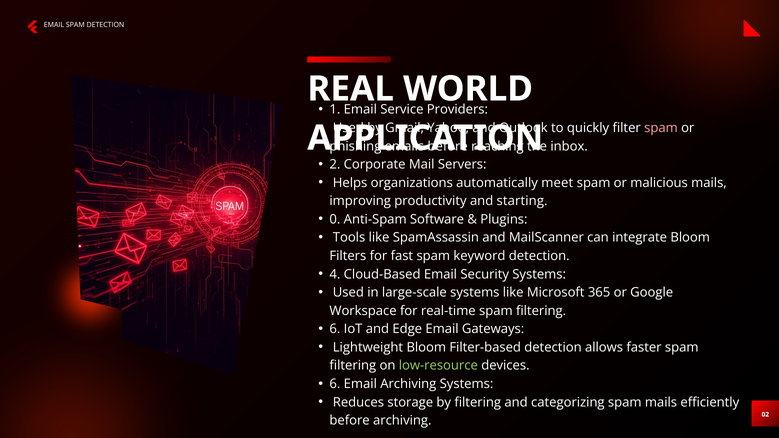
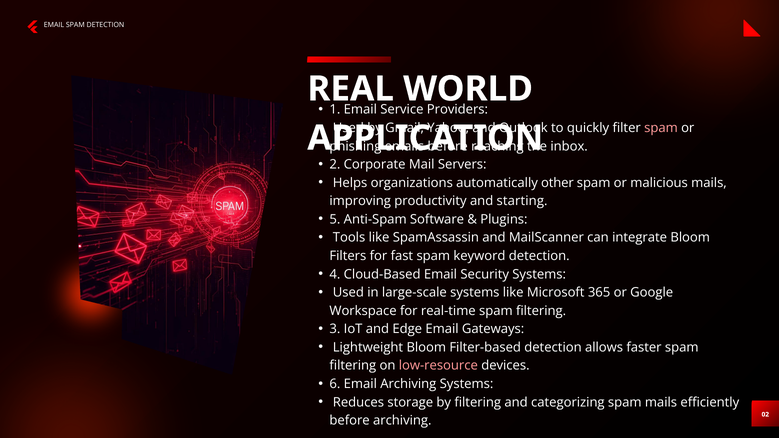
meet: meet -> other (557, 183)
0: 0 -> 5 (335, 219)
6: 6 -> 3 (335, 329)
low-resource colour: light green -> pink (438, 366)
